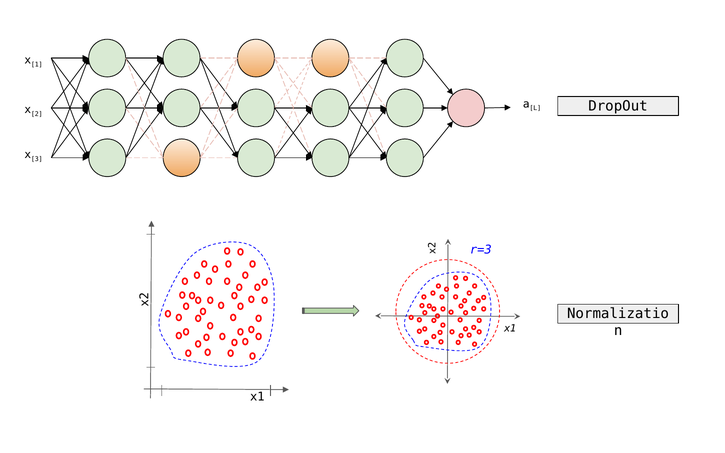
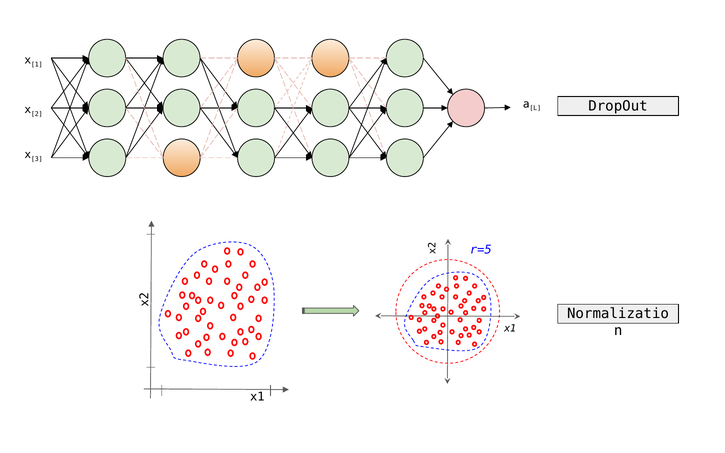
r=3: r=3 -> r=5 (481, 250)
